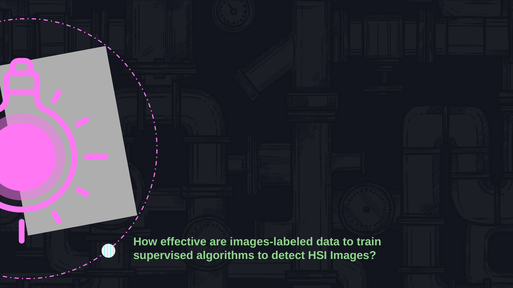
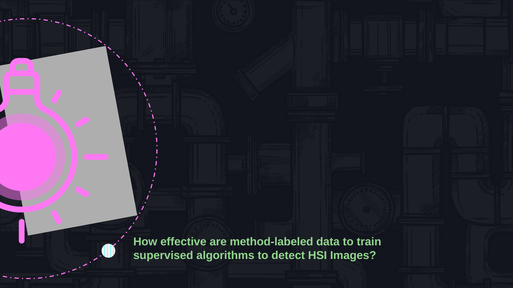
images-labeled: images-labeled -> method-labeled (272, 242)
